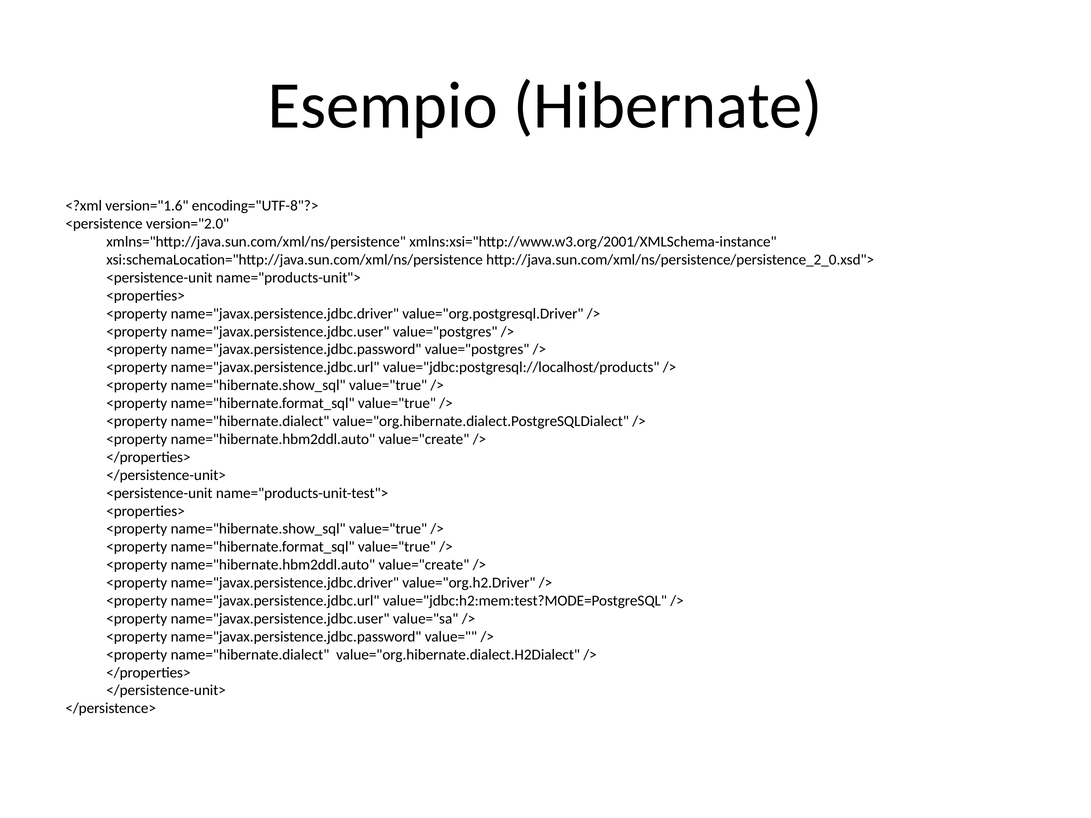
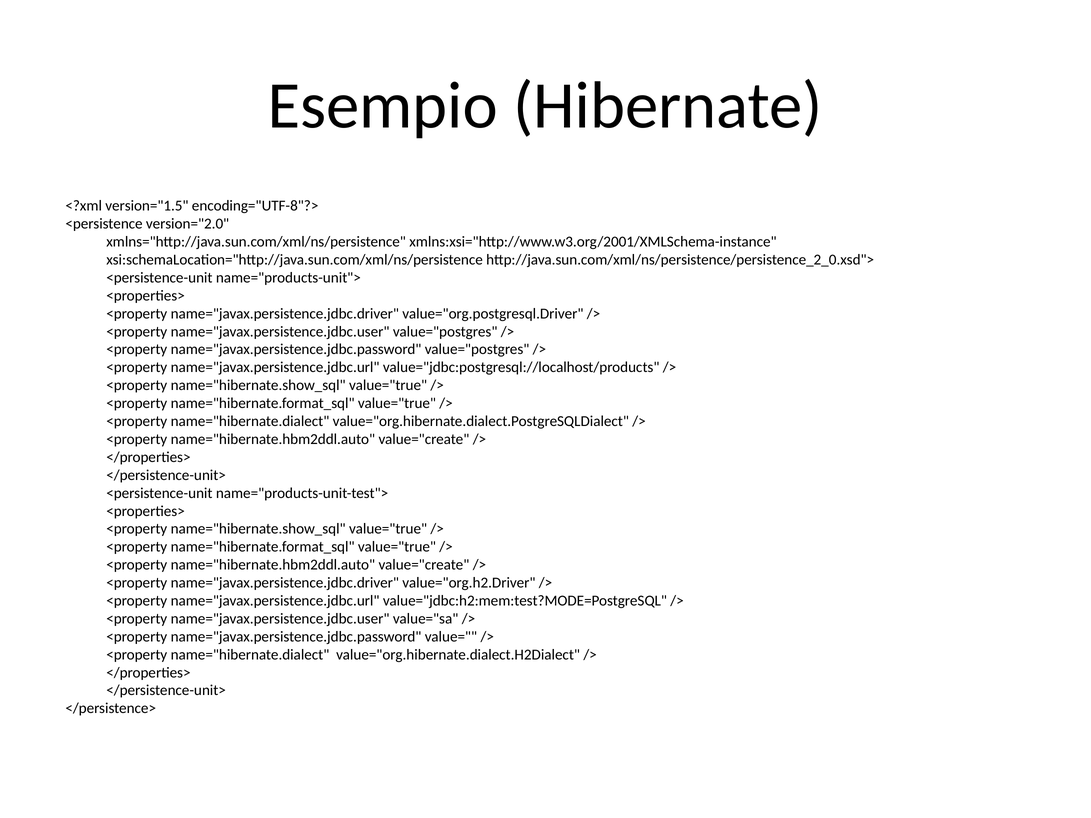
version="1.6: version="1.6 -> version="1.5 (147, 206)
